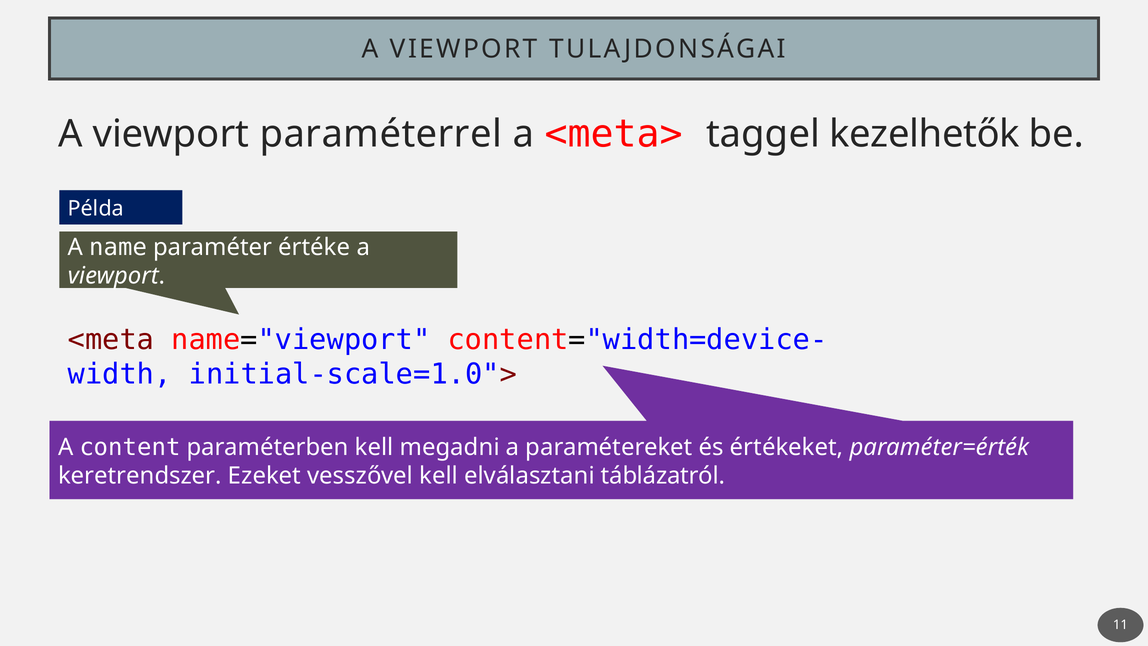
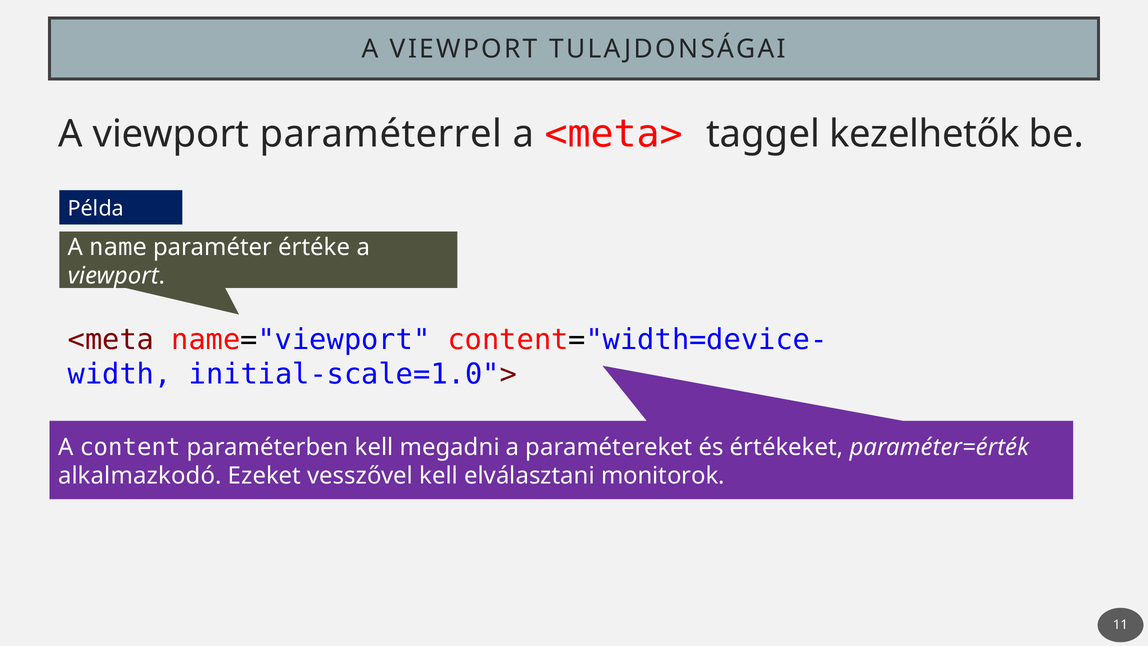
keretrendszer: keretrendszer -> alkalmazkodó (140, 476)
táblázatról: táblázatról -> monitorok (663, 476)
